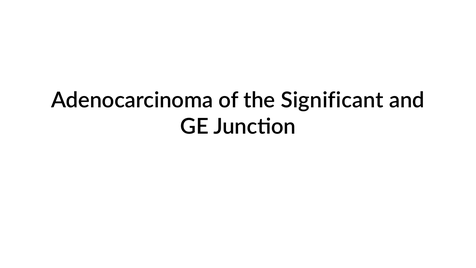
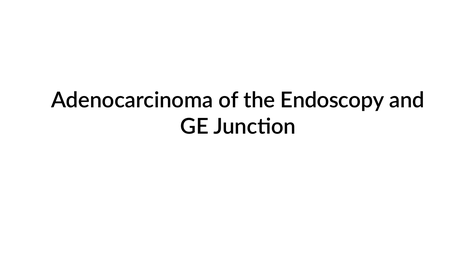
Significant: Significant -> Endoscopy (332, 100)
